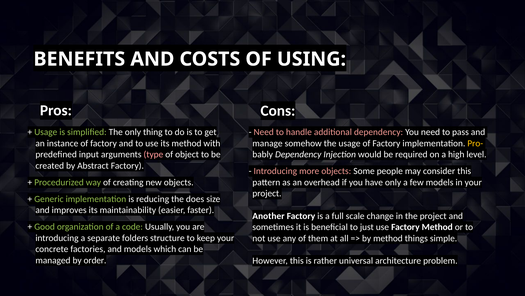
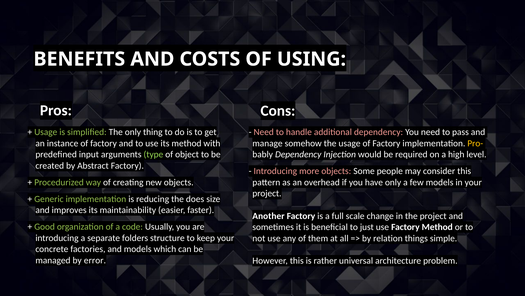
type colour: pink -> light green (153, 154)
by method: method -> relation (388, 238)
order: order -> error (95, 260)
